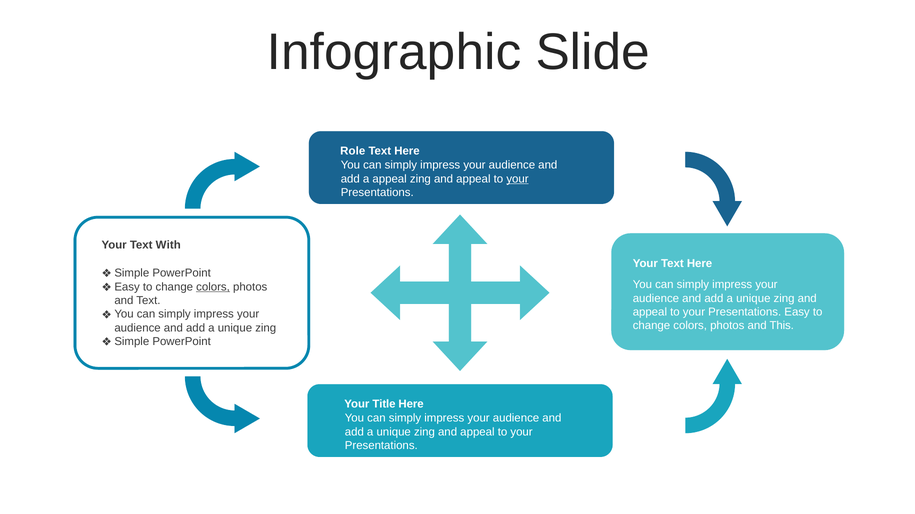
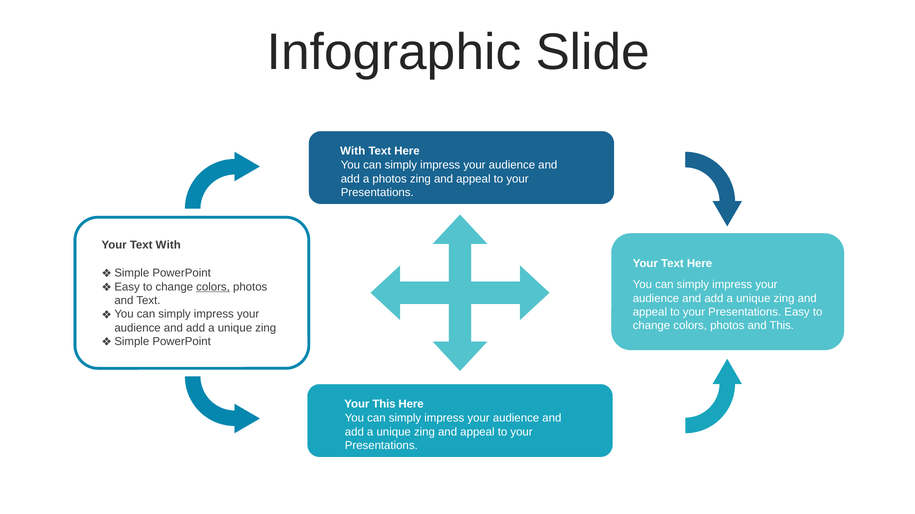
Role: Role -> With (353, 151)
a appeal: appeal -> photos (390, 179)
your underline: present -> none (517, 179)
Your Title: Title -> This (384, 405)
